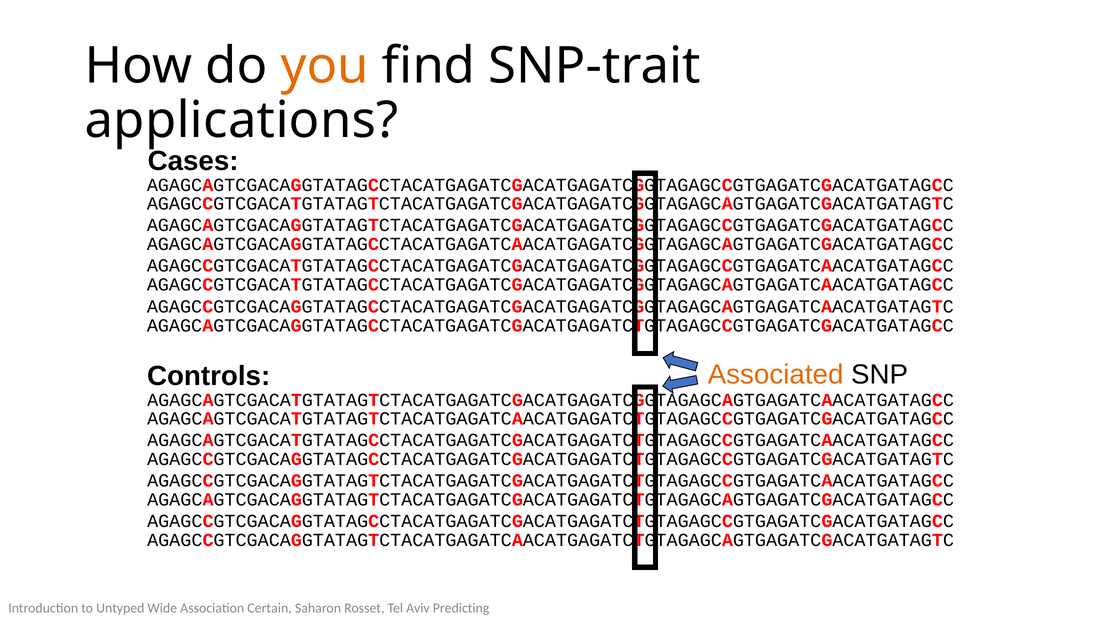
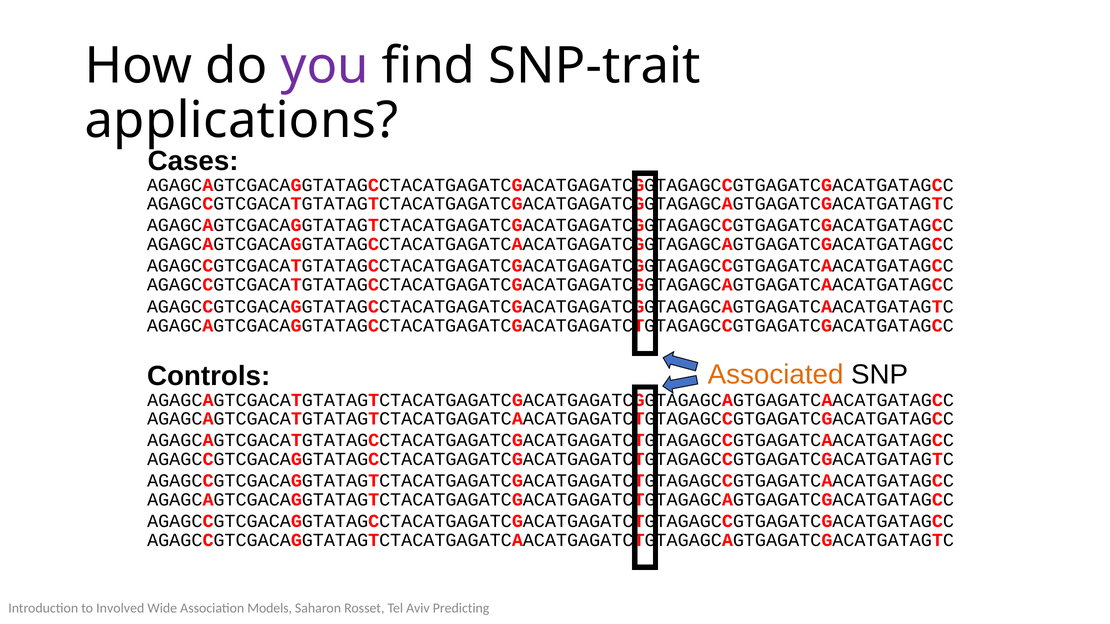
you colour: orange -> purple (325, 66)
Untyped: Untyped -> Involved (120, 609)
Certain: Certain -> Models (270, 609)
